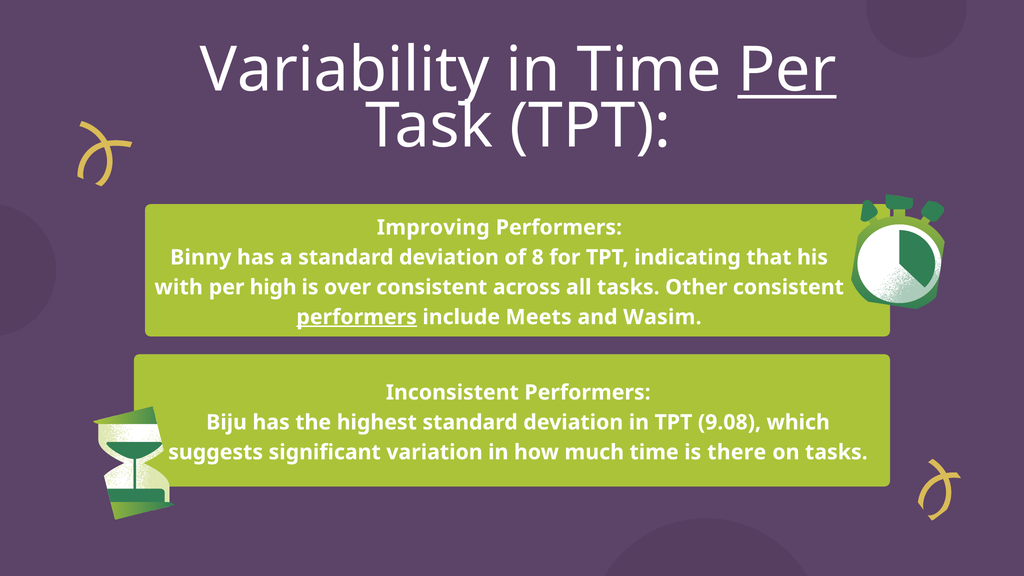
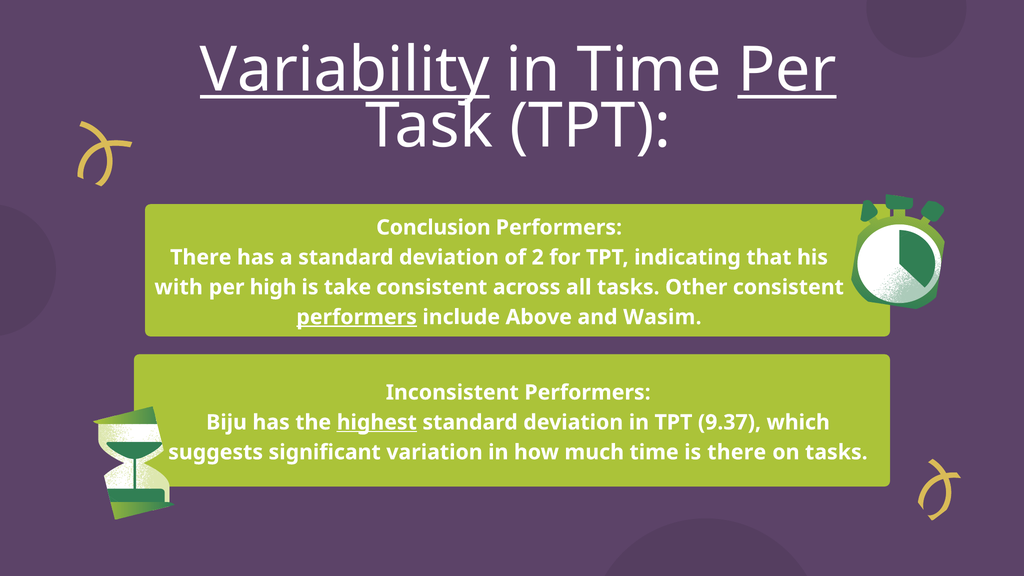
Variability underline: none -> present (345, 70)
Improving: Improving -> Conclusion (433, 228)
Binny: Binny -> There (201, 257)
8: 8 -> 2 (538, 257)
over: over -> take (348, 287)
Meets: Meets -> Above (539, 317)
highest underline: none -> present (377, 422)
9.08: 9.08 -> 9.37 (729, 422)
